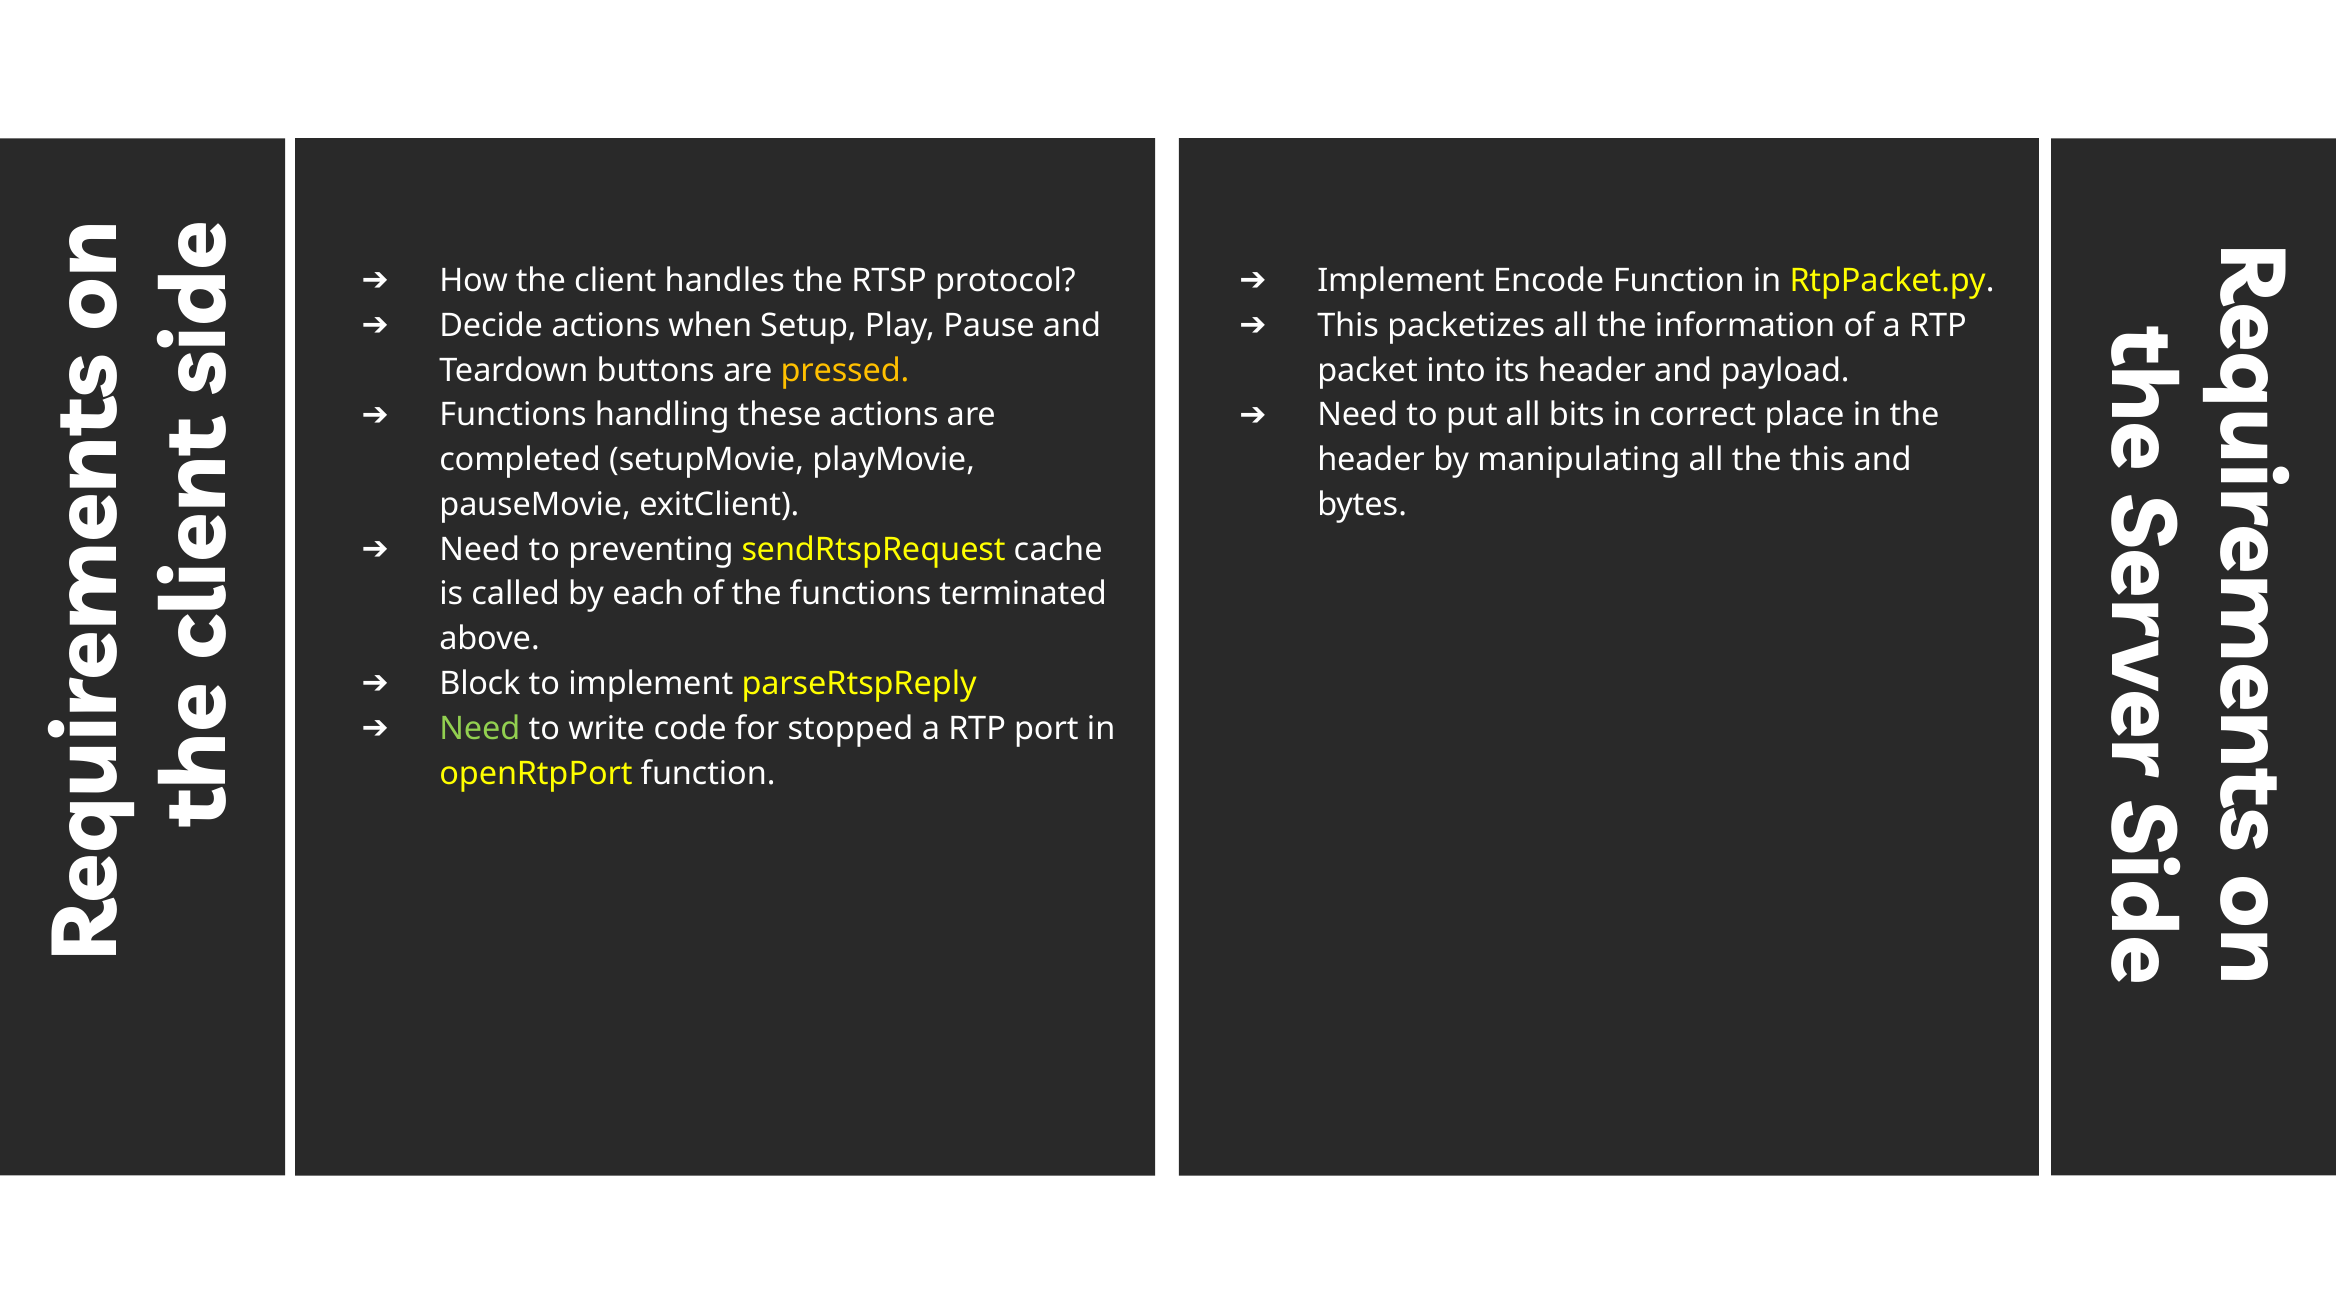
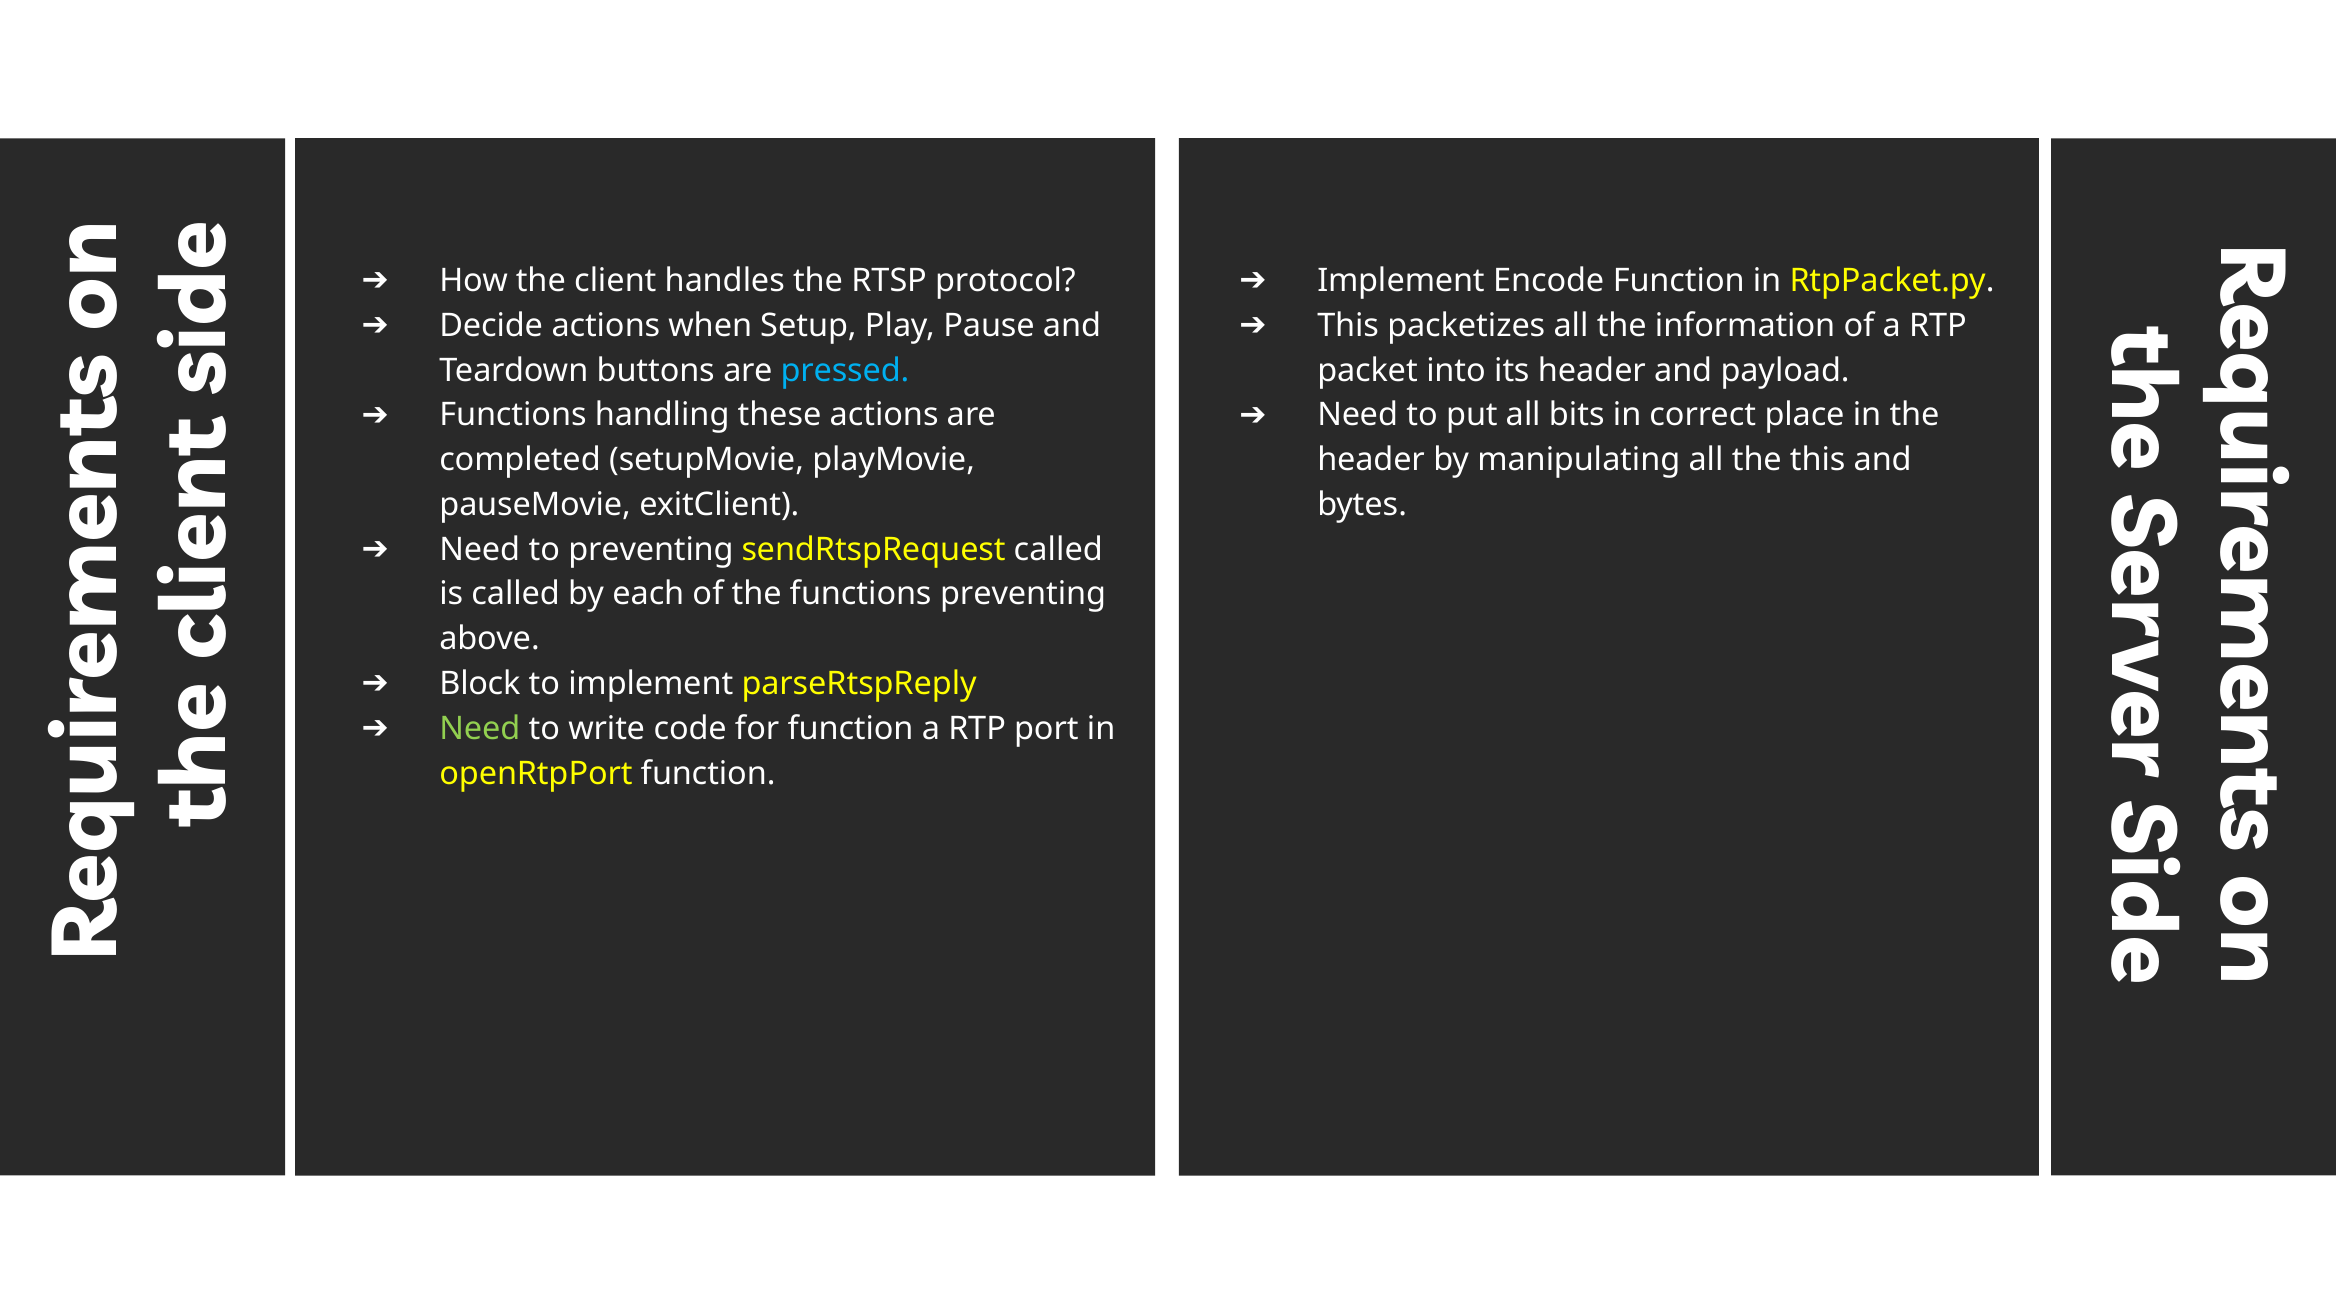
pressed colour: yellow -> light blue (845, 370)
sendRtspRequest cache: cache -> called (1058, 549)
functions terminated: terminated -> preventing (1023, 594)
for stopped: stopped -> function (851, 729)
